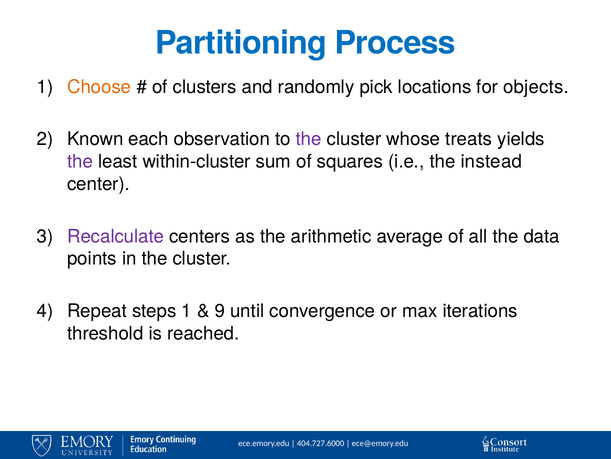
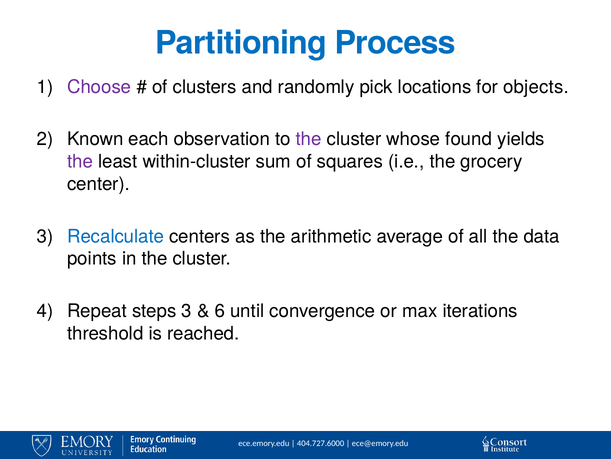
Choose colour: orange -> purple (99, 87)
treats: treats -> found (469, 139)
instead: instead -> grocery (491, 161)
Recalculate colour: purple -> blue (116, 236)
steps 1: 1 -> 3 (187, 311)
9: 9 -> 6 (220, 311)
